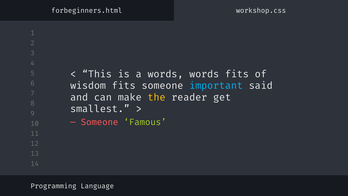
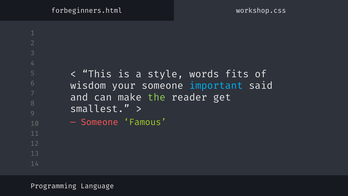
a words: words -> style (165, 74)
wisdom fits: fits -> your (124, 86)
the colour: yellow -> light green (157, 97)
